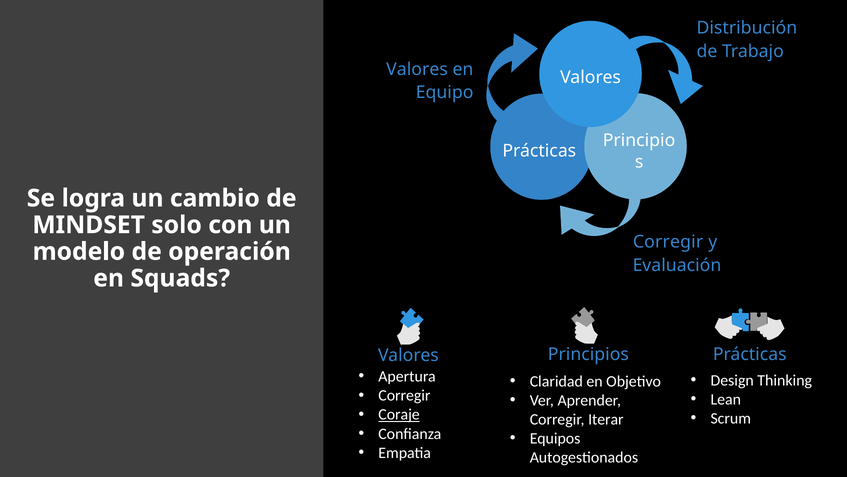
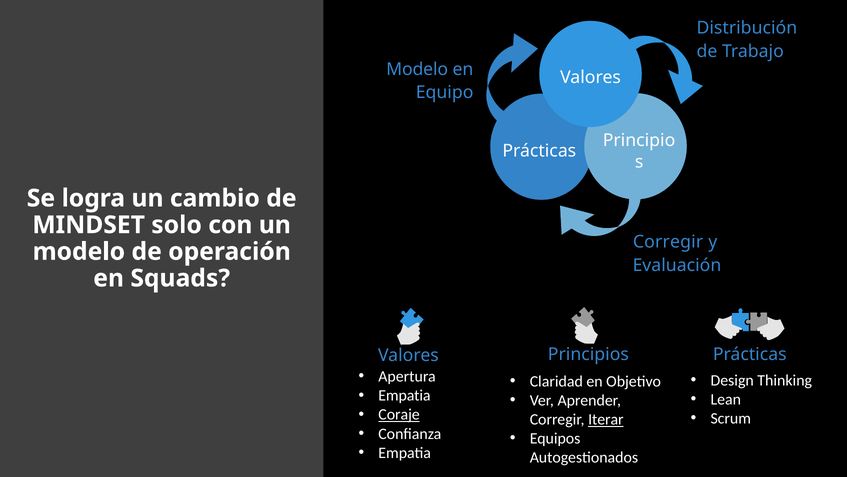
Valores: Valores -> Modelo (417, 69)
Corregir: Corregir -> Empatia (404, 395)
Iterar underline: none -> present (606, 419)
